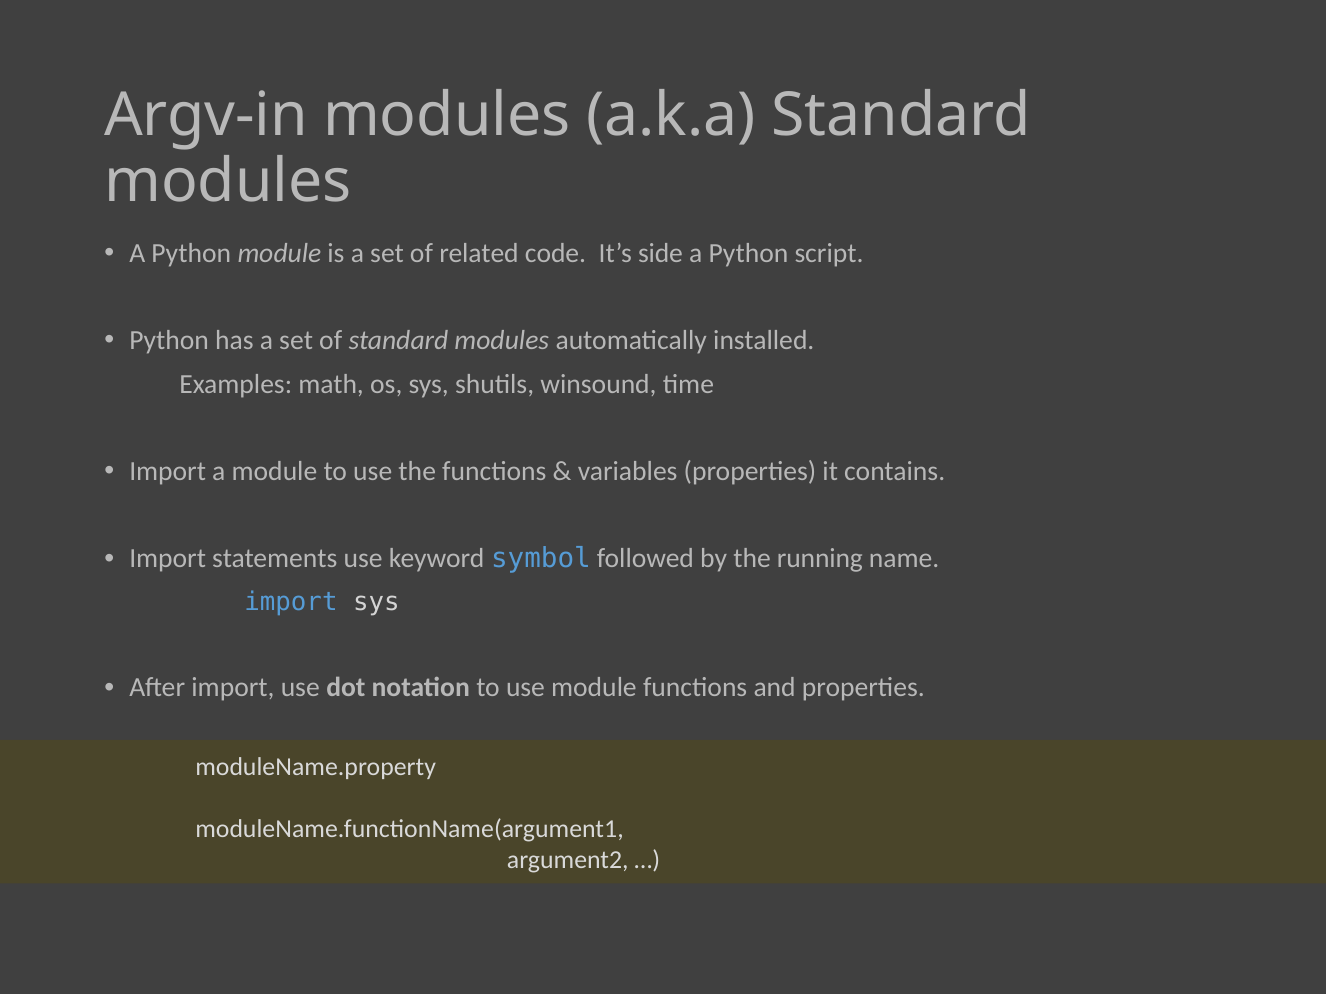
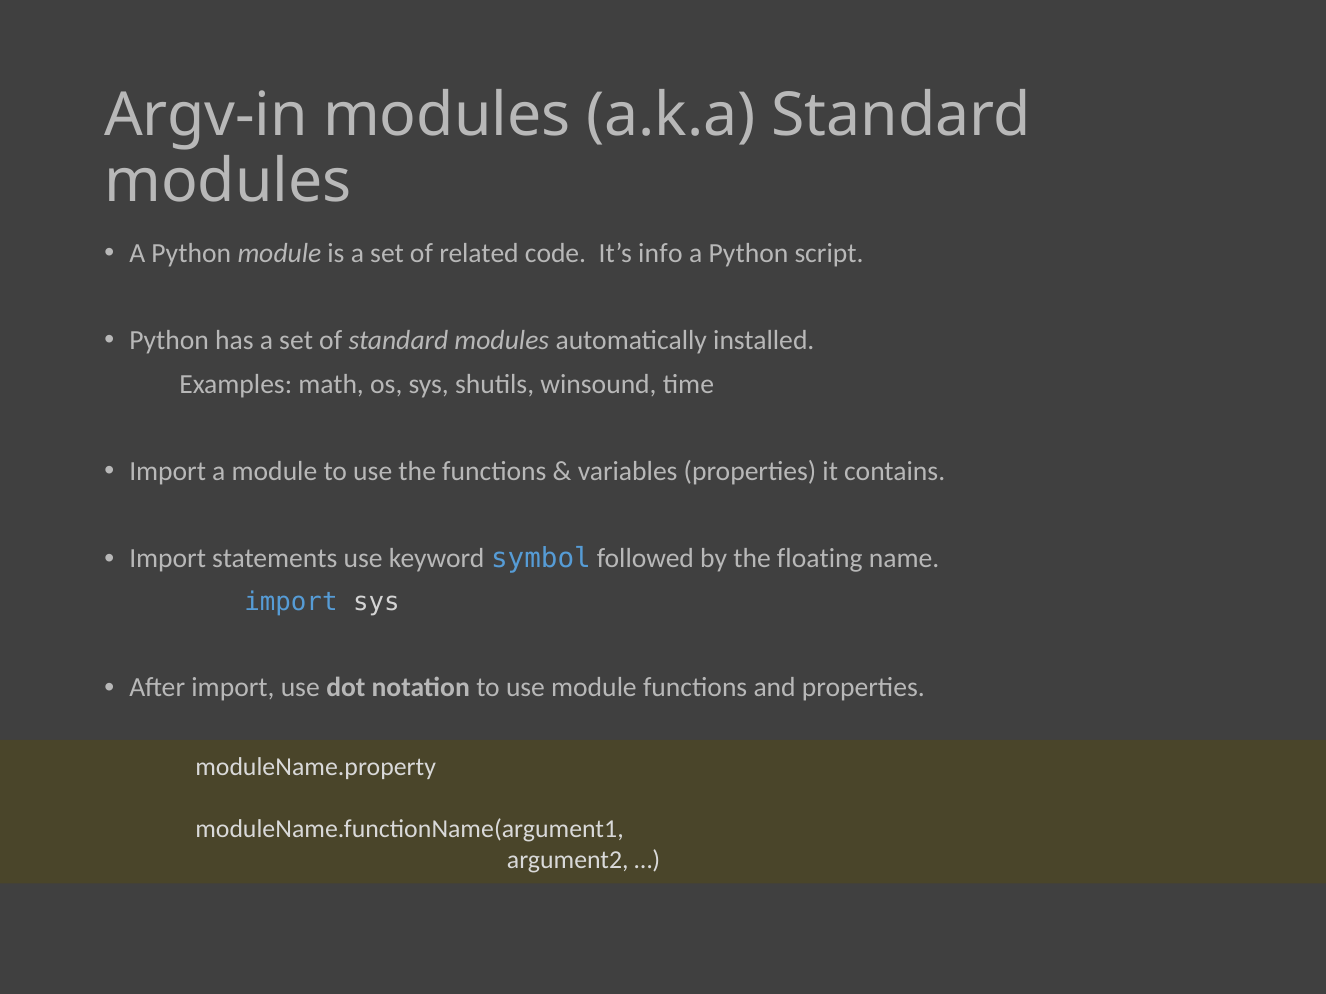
side: side -> info (660, 253)
running: running -> floating (820, 559)
